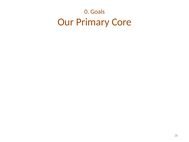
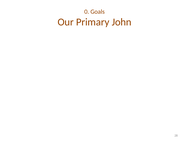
Core: Core -> John (122, 22)
